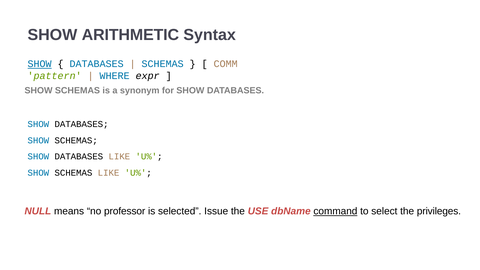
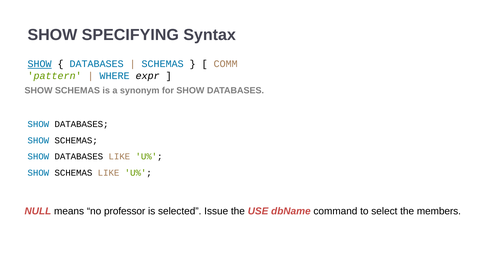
ARITHMETIC: ARITHMETIC -> SPECIFYING (130, 35)
command underline: present -> none (335, 211)
privileges: privileges -> members (439, 211)
